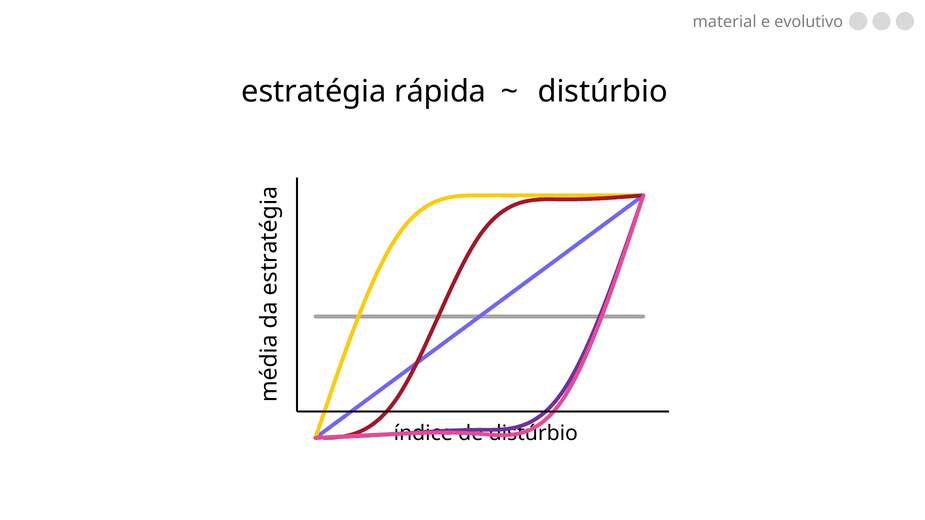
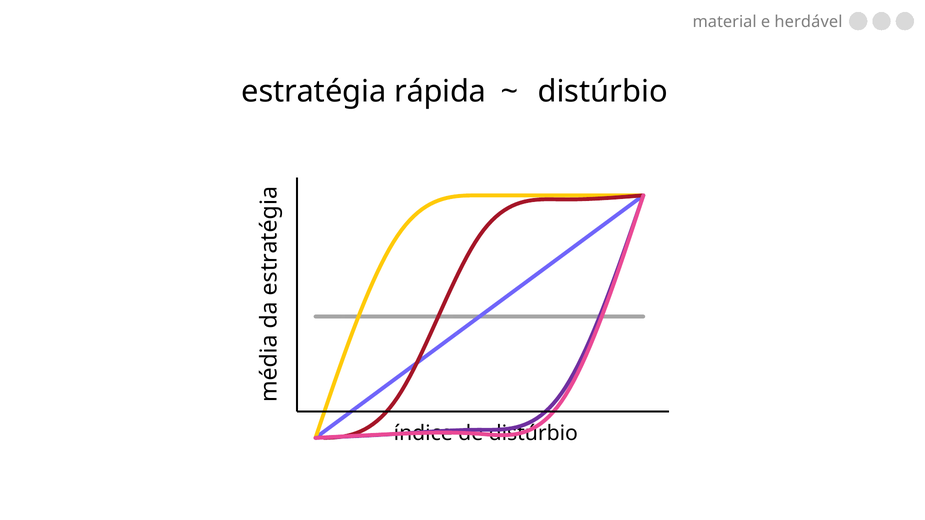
evolutivo: evolutivo -> herdável (809, 22)
